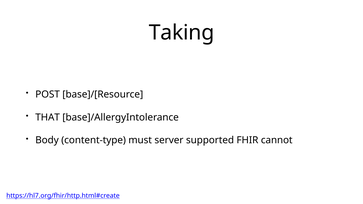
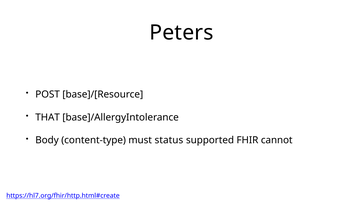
Taking: Taking -> Peters (181, 33)
server: server -> status (169, 140)
